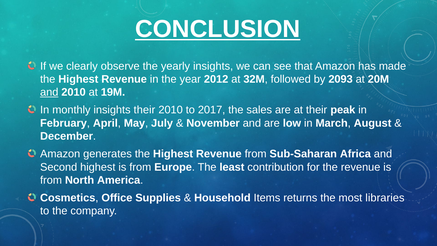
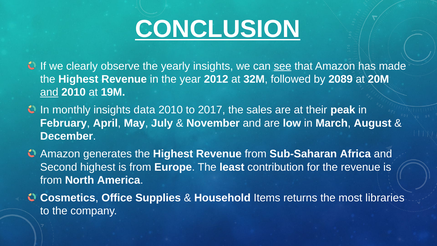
see underline: none -> present (283, 66)
2093: 2093 -> 2089 (341, 79)
insights their: their -> data (144, 110)
